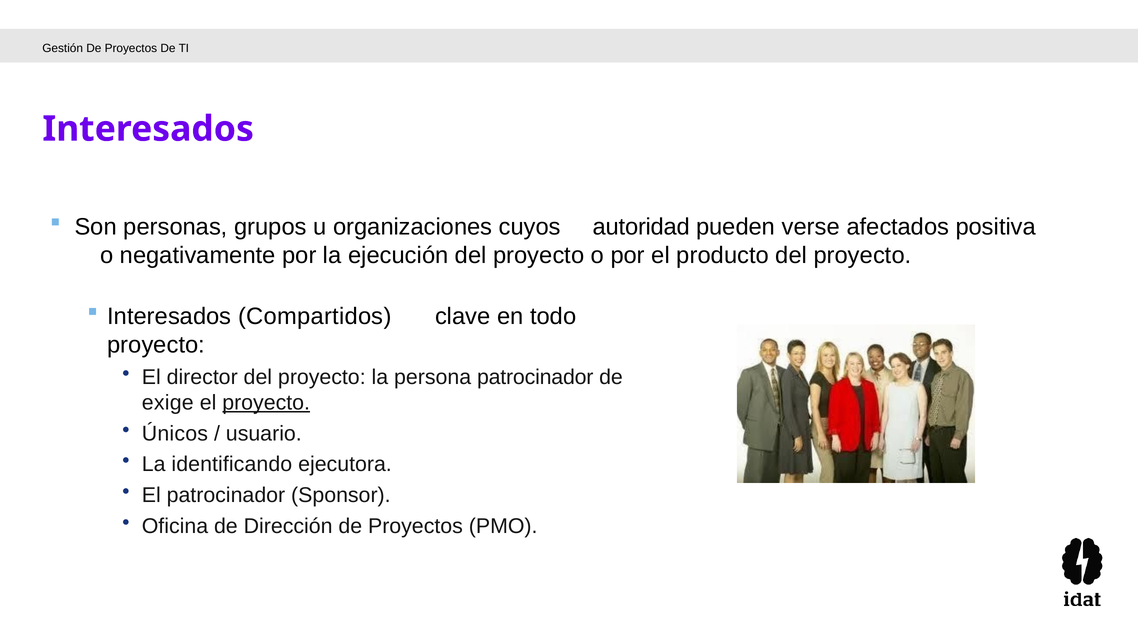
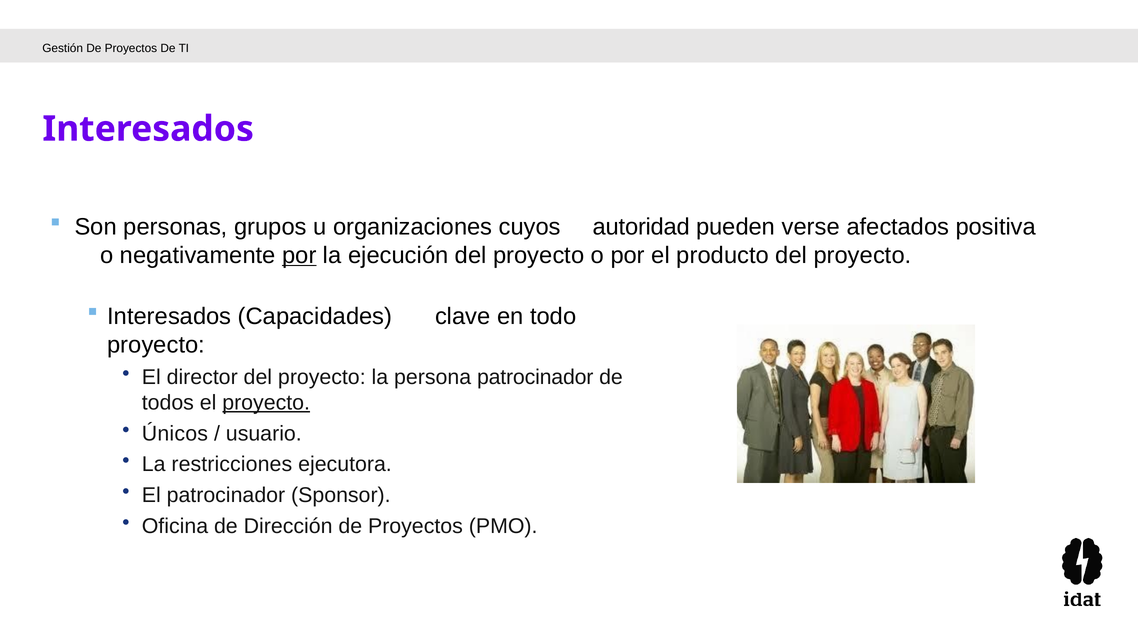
por underline: none -> present (299, 255)
Compartidos: Compartidos -> Capacidades (315, 316)
exige: exige -> todos (168, 403)
identificando: identificando -> restricciones (232, 464)
